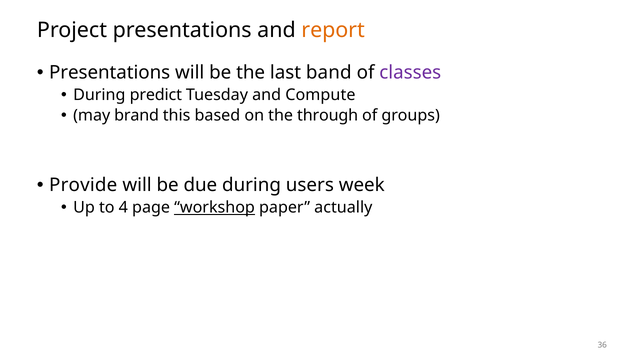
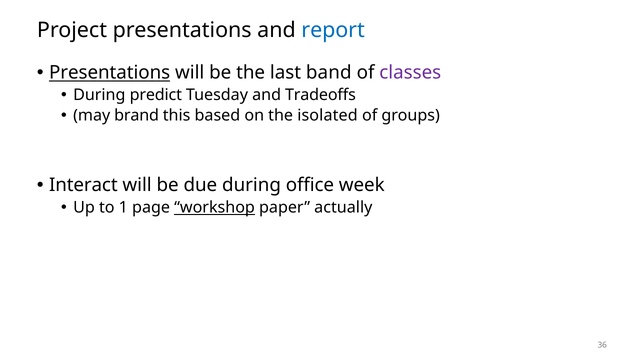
report colour: orange -> blue (333, 30)
Presentations underline: none -> present (110, 73)
Compute: Compute -> Tradeoffs (320, 95)
through: through -> isolated (327, 116)
Provide: Provide -> Interact (83, 185)
users: users -> office (310, 185)
4: 4 -> 1 (123, 208)
